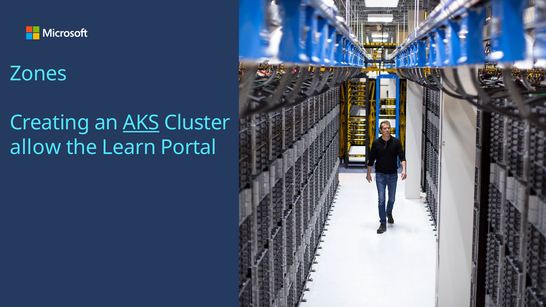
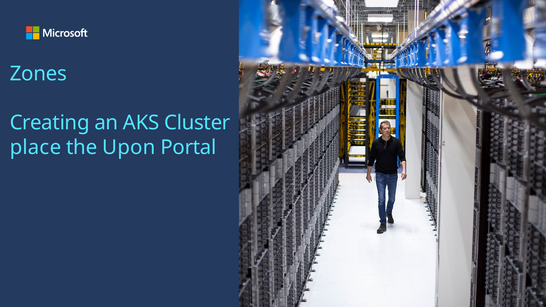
AKS underline: present -> none (141, 123)
allow: allow -> place (35, 147)
Learn: Learn -> Upon (129, 147)
